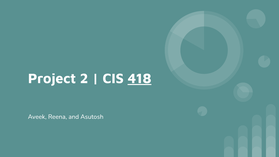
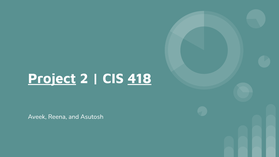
Project underline: none -> present (52, 78)
